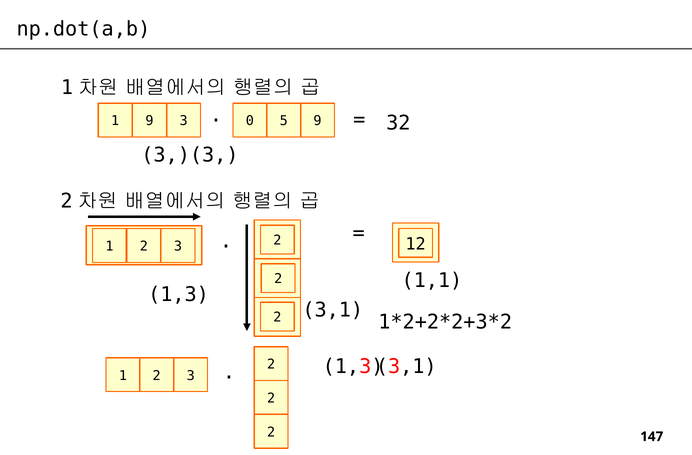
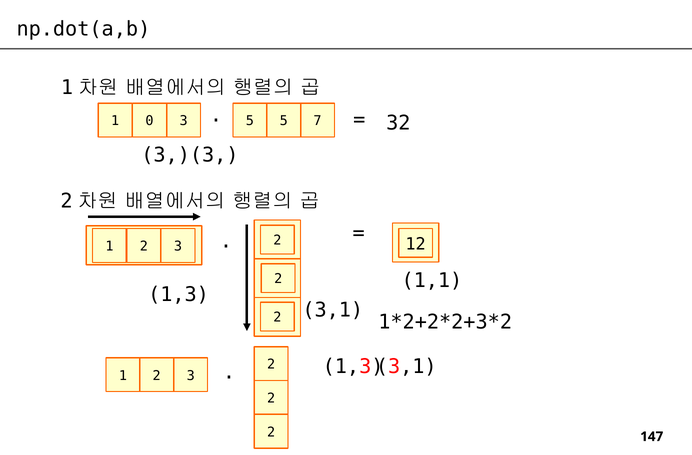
1 9: 9 -> 0 (149, 121)
3 0: 0 -> 5 (250, 121)
5 9: 9 -> 7 (318, 121)
